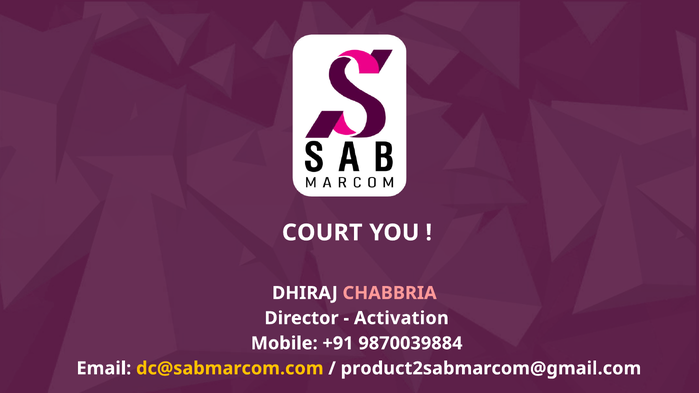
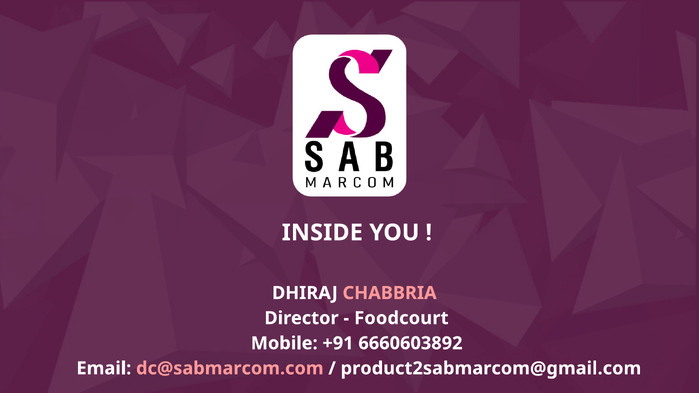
COURT: COURT -> INSIDE (322, 233)
Activation: Activation -> Foodcourt (401, 318)
9870039884: 9870039884 -> 6660603892 (410, 343)
dc@sabmarcom.com colour: yellow -> pink (230, 369)
